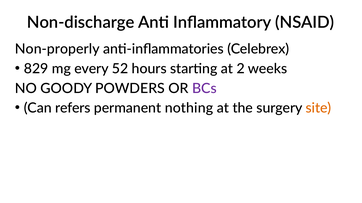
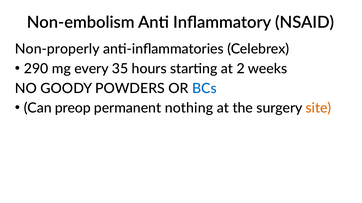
Non-discharge: Non-discharge -> Non-embolism (81, 22)
829: 829 -> 290 (36, 69)
52: 52 -> 35 (120, 69)
BCs colour: purple -> blue (204, 89)
refers: refers -> preop (73, 108)
